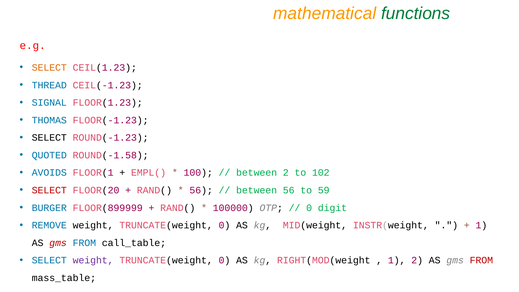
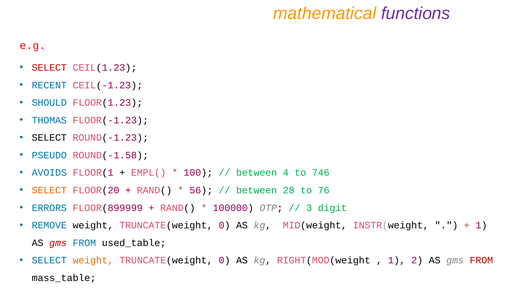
functions colour: green -> purple (416, 14)
SELECT colour: orange -> red (49, 68)
THREAD: THREAD -> RECENT (49, 85)
SIGNAL: SIGNAL -> SHOULD (49, 103)
QUOTED: QUOTED -> PSEUDO (49, 155)
between 2: 2 -> 4 (286, 173)
102: 102 -> 746 (321, 173)
SELECT colour: red -> orange (49, 190)
between 56: 56 -> 28 (289, 190)
59: 59 -> 76 (324, 190)
BURGER: BURGER -> ERRORS (49, 208)
0: 0 -> 3 (309, 208)
call_table: call_table -> used_table (134, 243)
weight colour: purple -> orange (93, 260)
